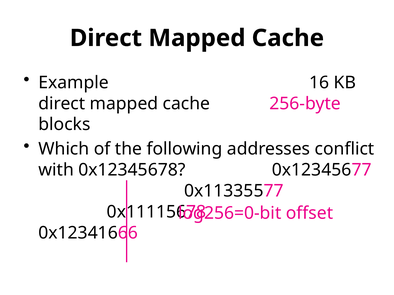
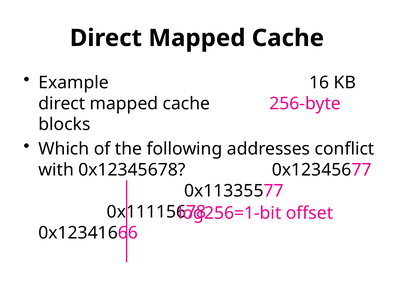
log256=0-bit: log256=0-bit -> log256=1-bit (230, 214)
